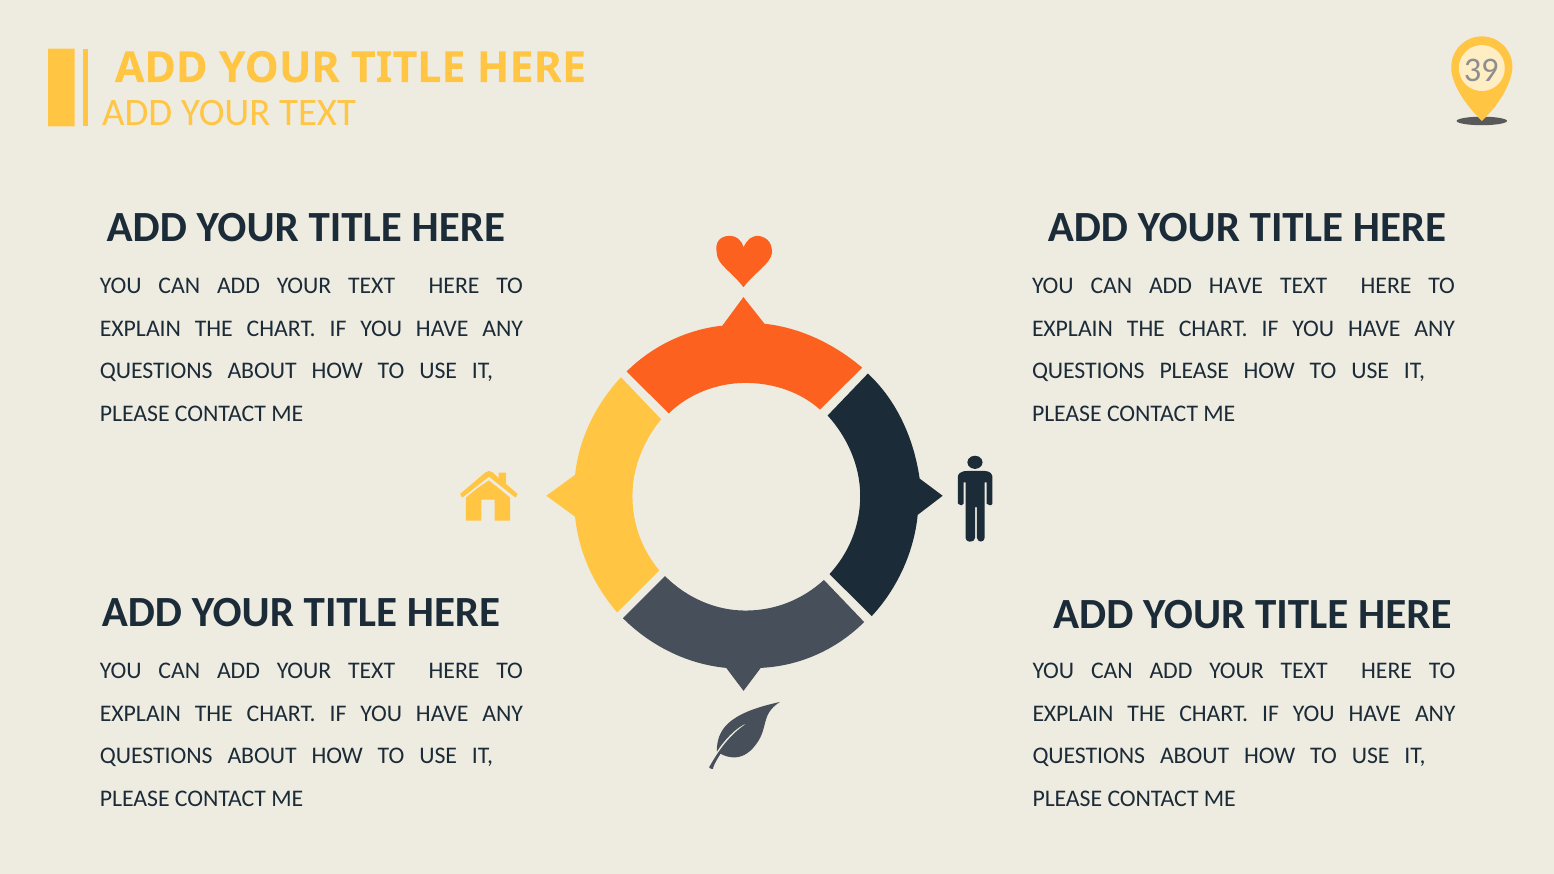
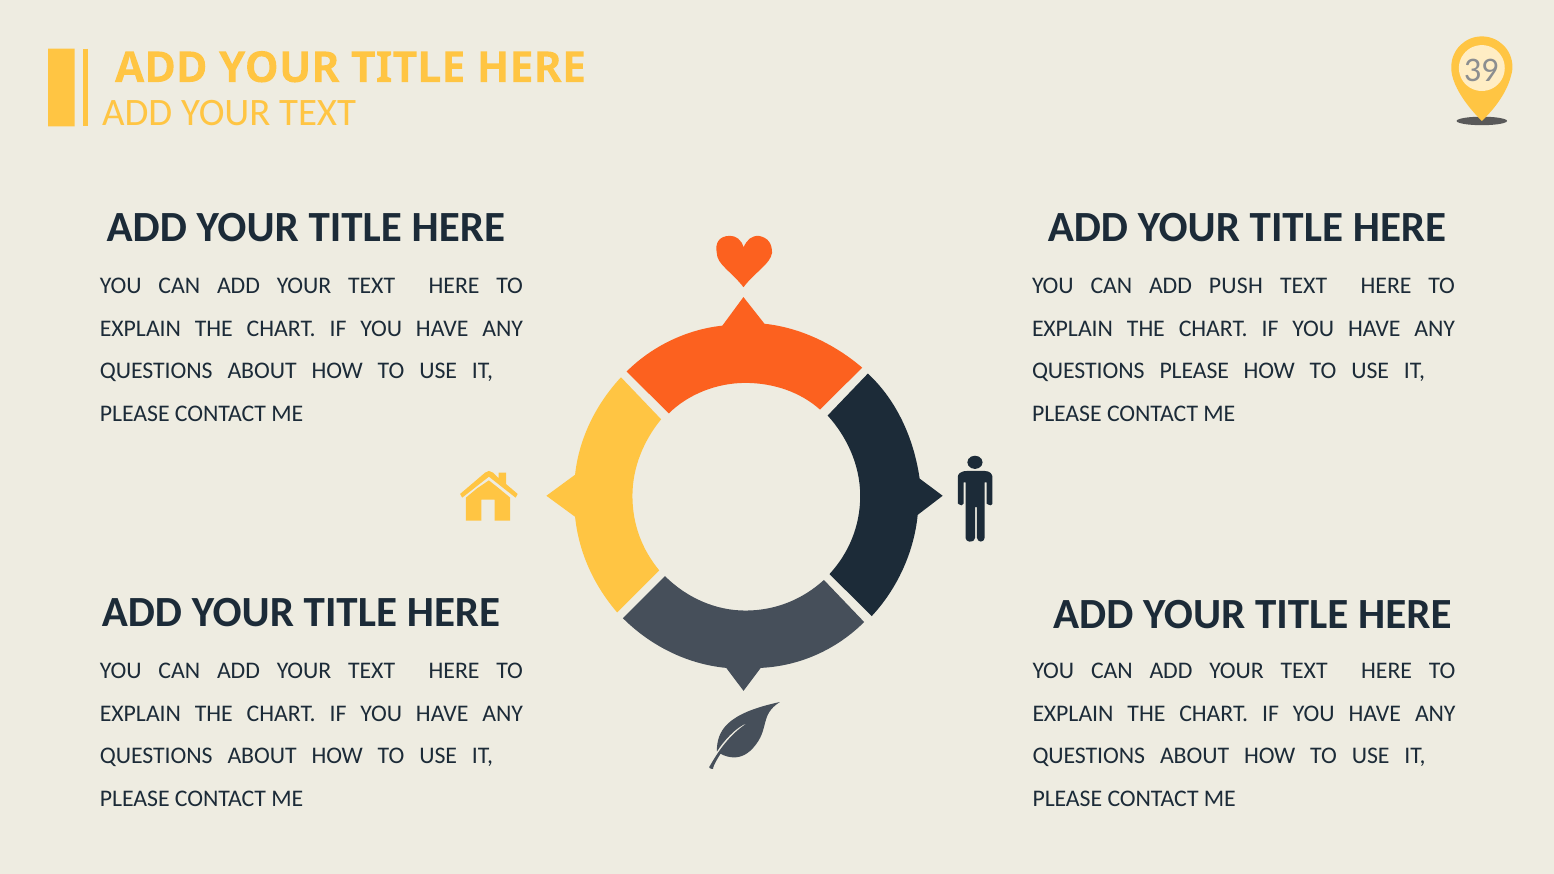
ADD HAVE: HAVE -> PUSH (1236, 286)
